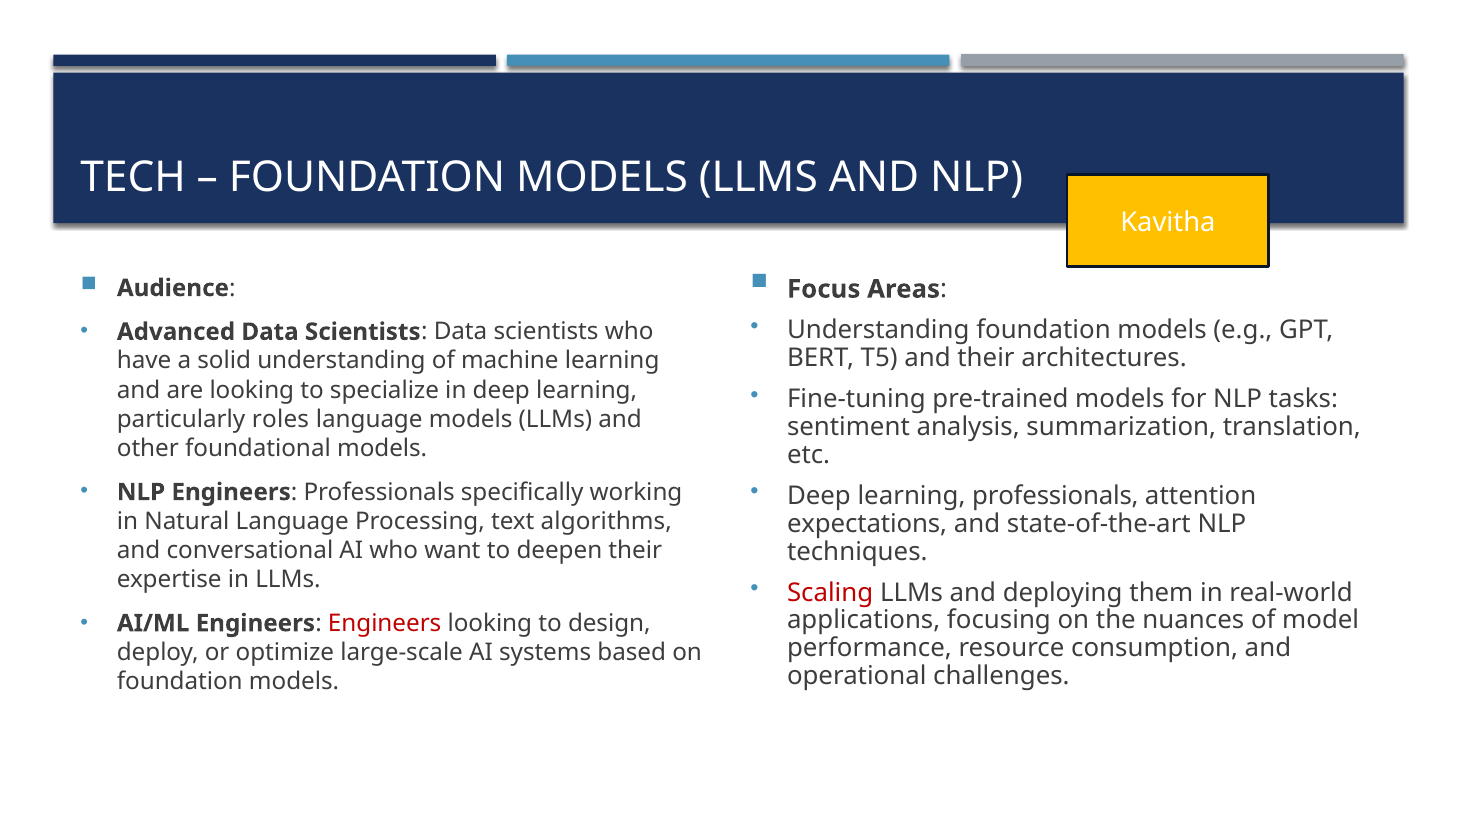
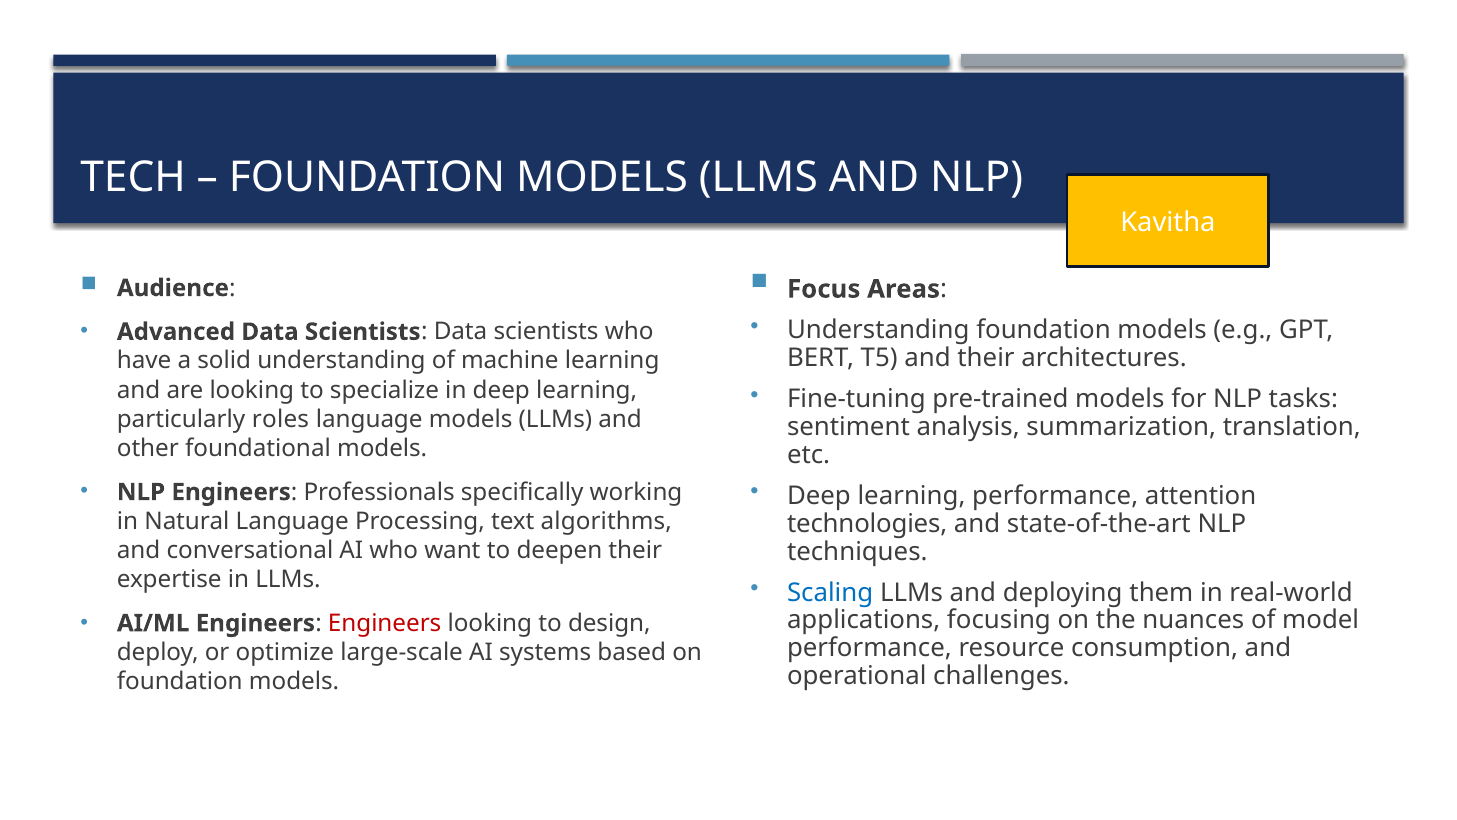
learning professionals: professionals -> performance (1055, 495)
expectations: expectations -> technologies (867, 523)
Scaling colour: red -> blue (830, 592)
